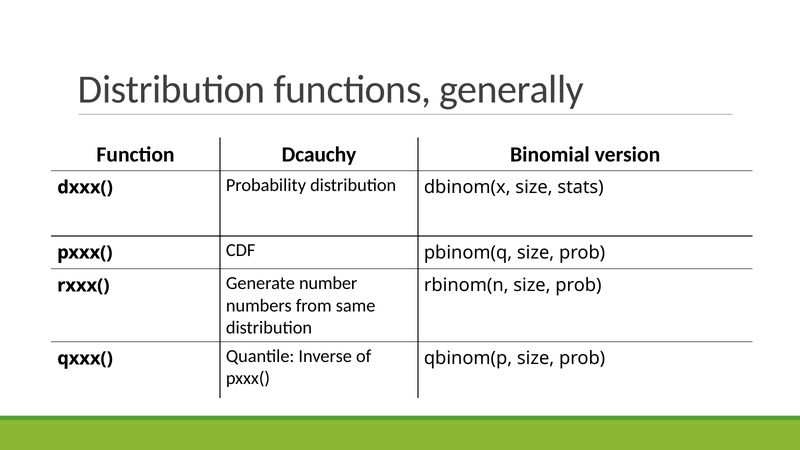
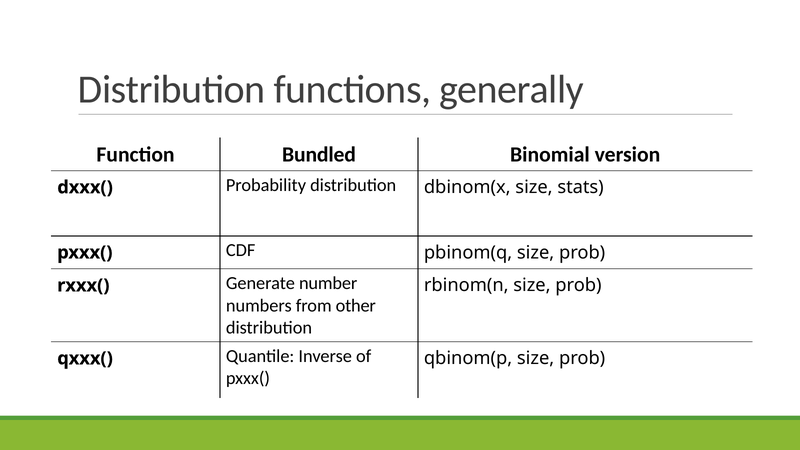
Dcauchy: Dcauchy -> Bundled (319, 154)
same: same -> other (356, 306)
